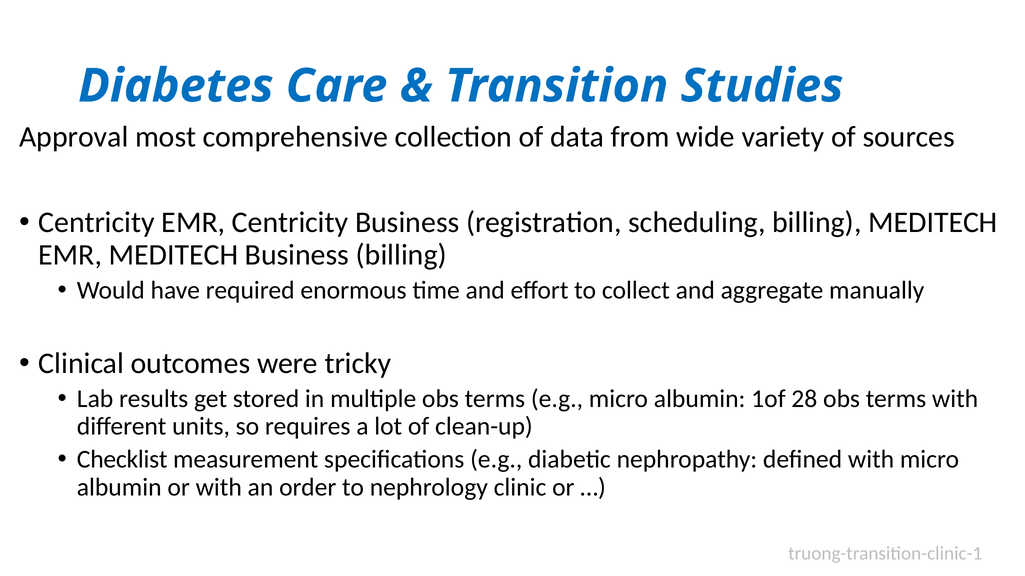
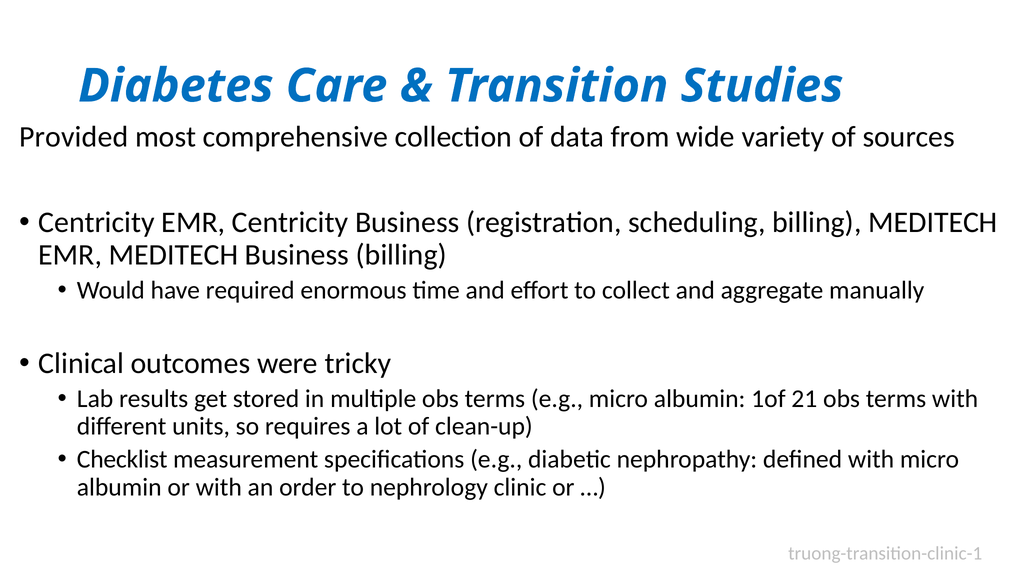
Approval: Approval -> Provided (74, 137)
28: 28 -> 21 (804, 399)
